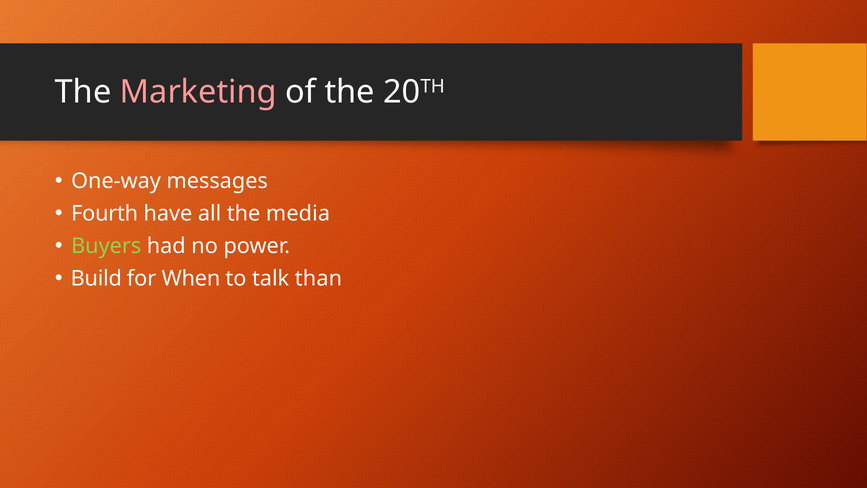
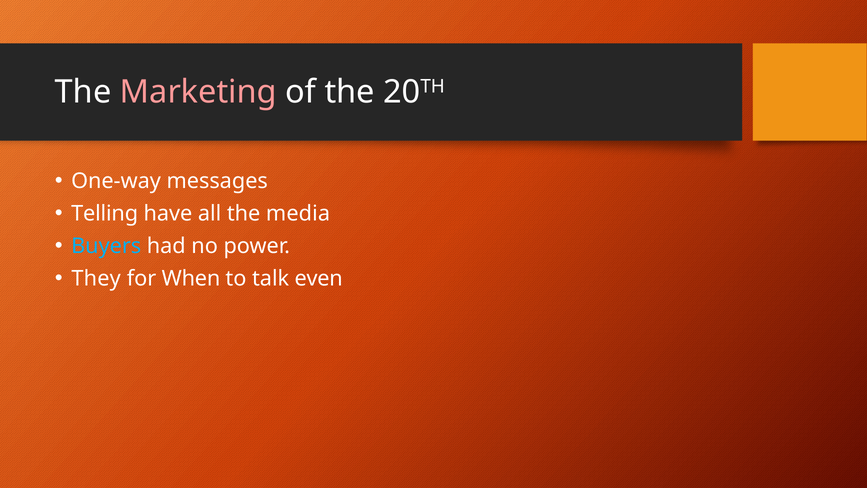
Fourth: Fourth -> Telling (105, 213)
Buyers colour: light green -> light blue (106, 246)
Build: Build -> They (96, 278)
than: than -> even (319, 278)
